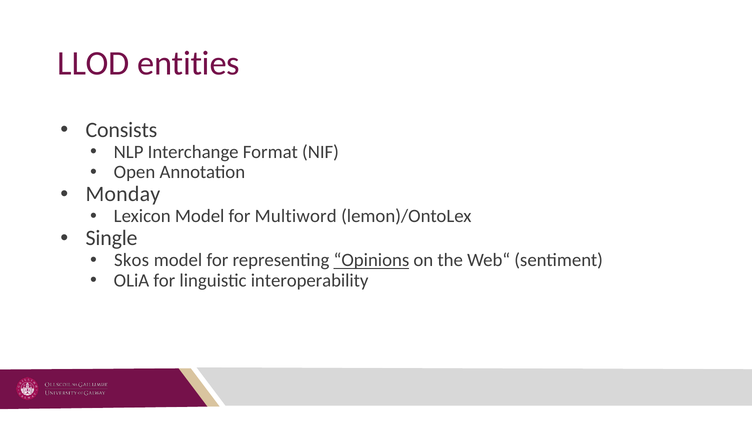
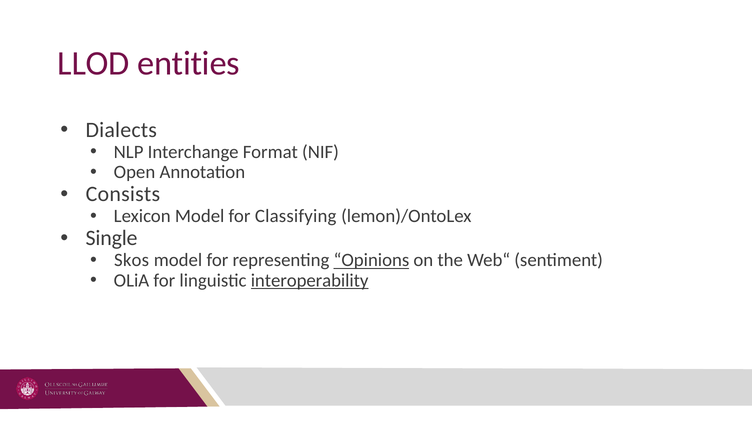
Consists: Consists -> Dialects (121, 130)
Monday: Monday -> Consists (123, 194)
Multiword: Multiword -> Classifying (296, 216)
interoperability underline: none -> present (310, 281)
